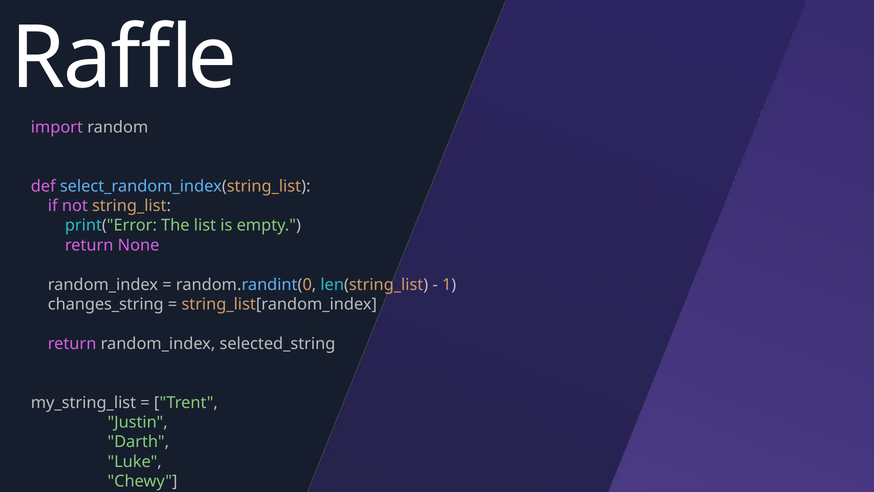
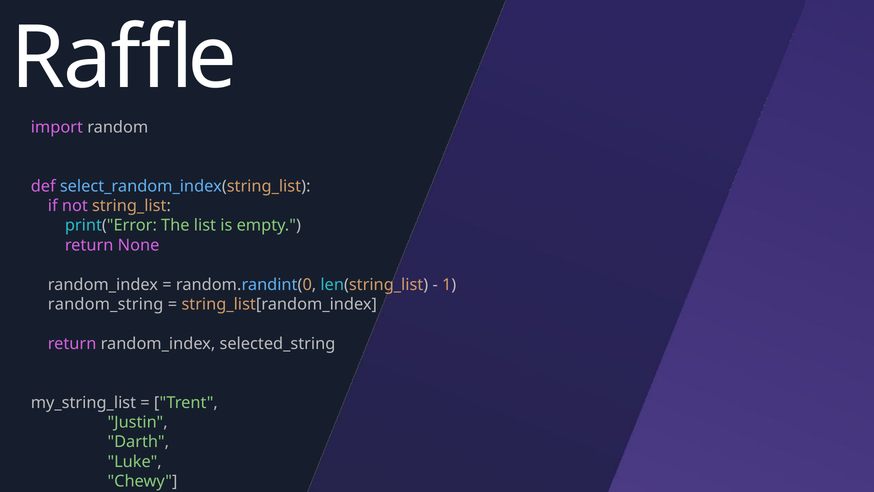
changes_string: changes_string -> random_string (106, 304)
